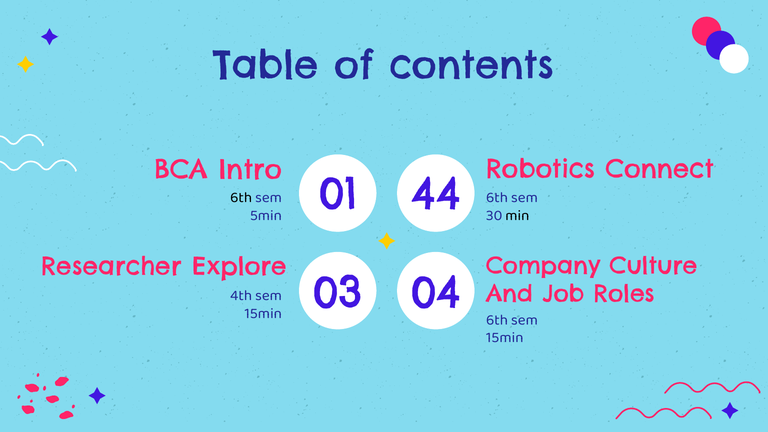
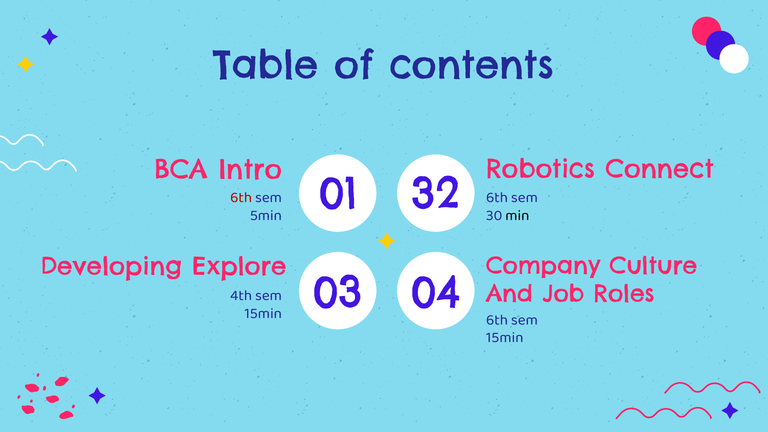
44: 44 -> 32 (436, 194)
6th colour: black -> red (241, 197)
Researcher: Researcher -> Developing (111, 267)
